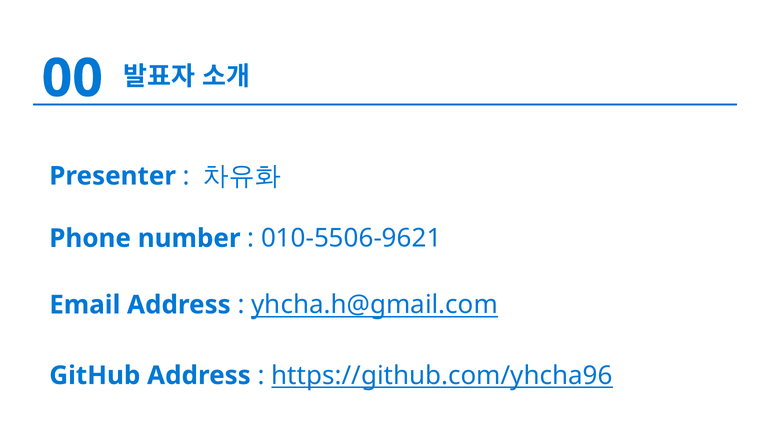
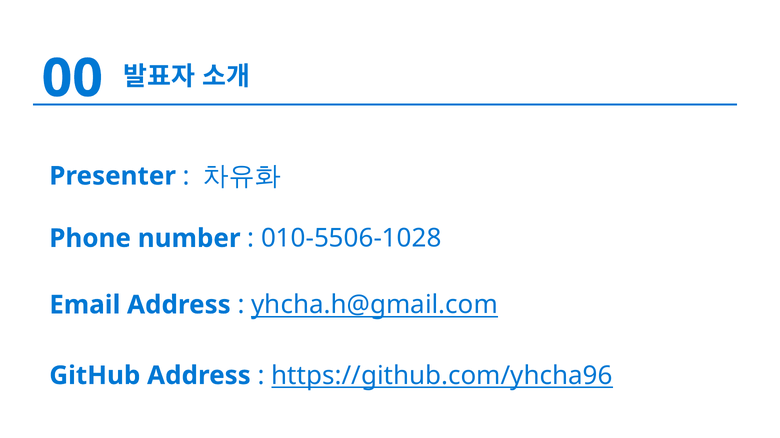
010-5506-9621: 010-5506-9621 -> 010-5506-1028 (351, 239)
